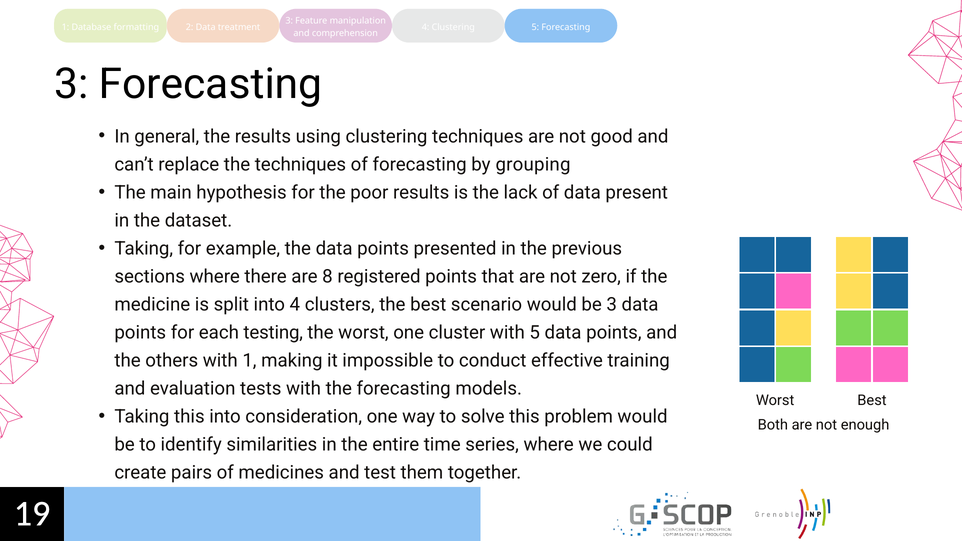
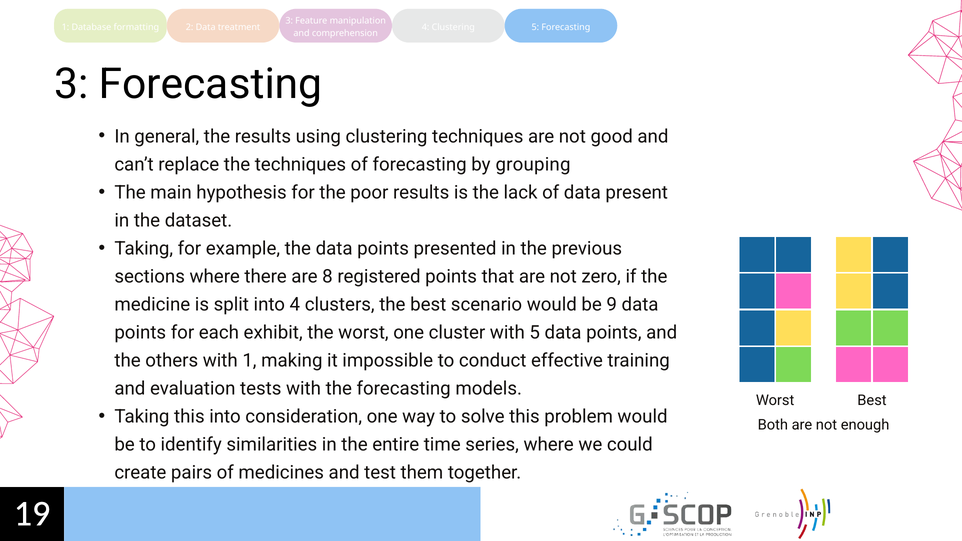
be 3: 3 -> 9 (612, 305)
testing: testing -> exhibit (273, 333)
